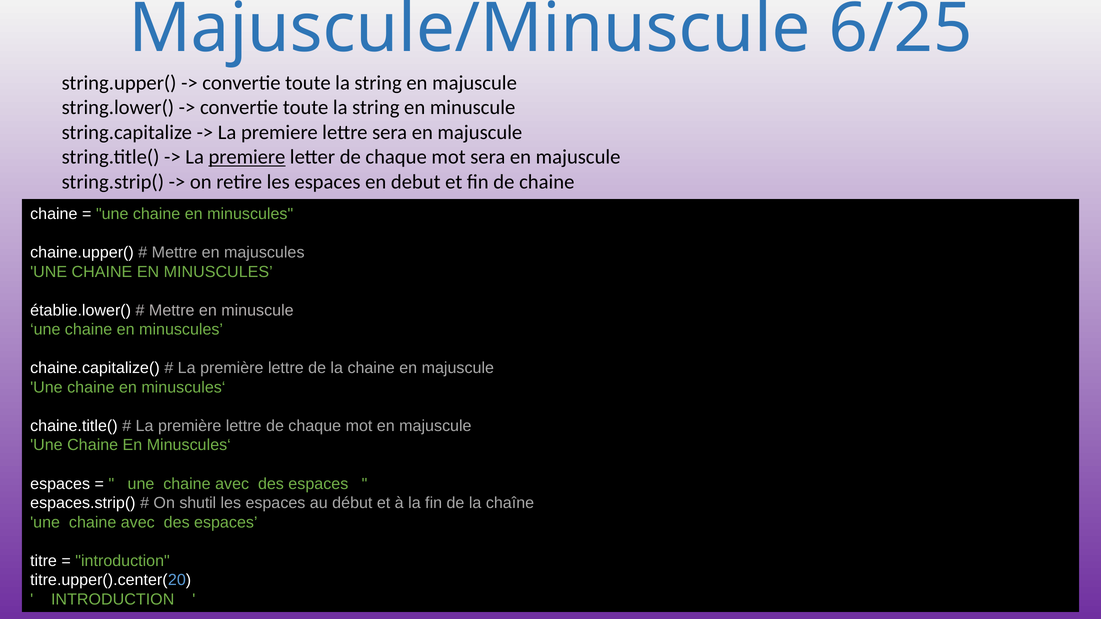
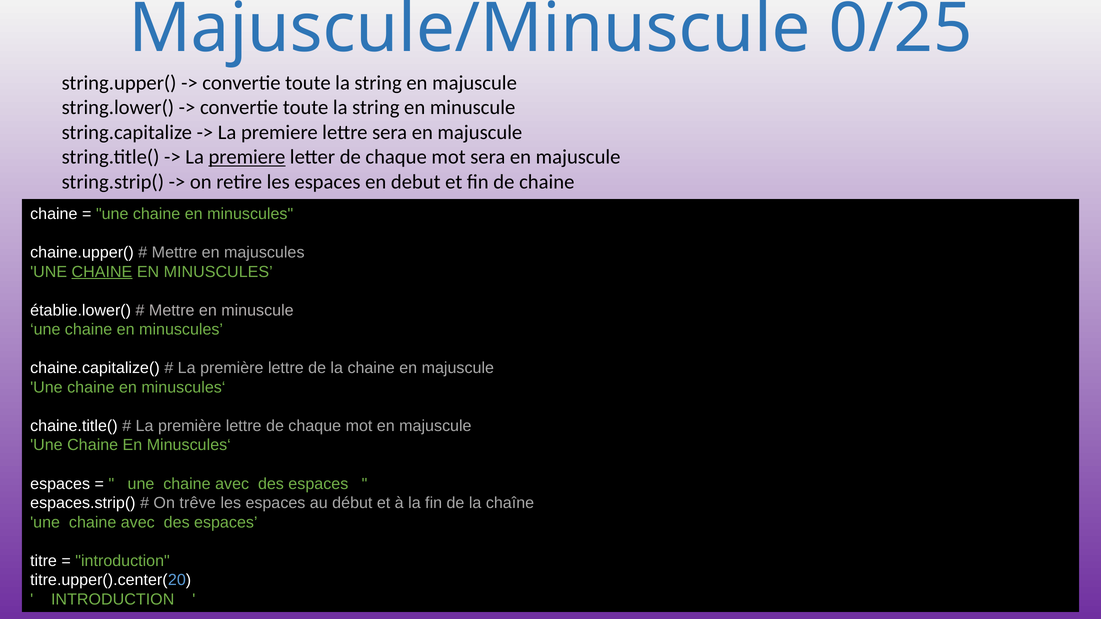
6/25: 6/25 -> 0/25 (901, 28)
CHAINE underline: none -> present (102, 272)
shutil: shutil -> trêve (198, 503)
